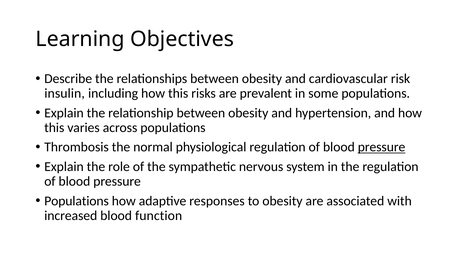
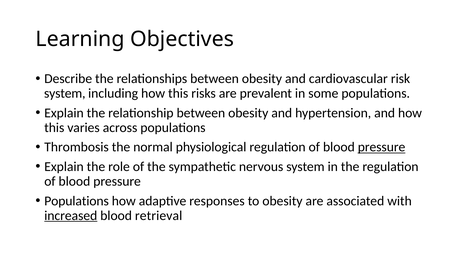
insulin: insulin -> system (65, 93)
increased underline: none -> present (71, 216)
function: function -> retrieval (159, 216)
